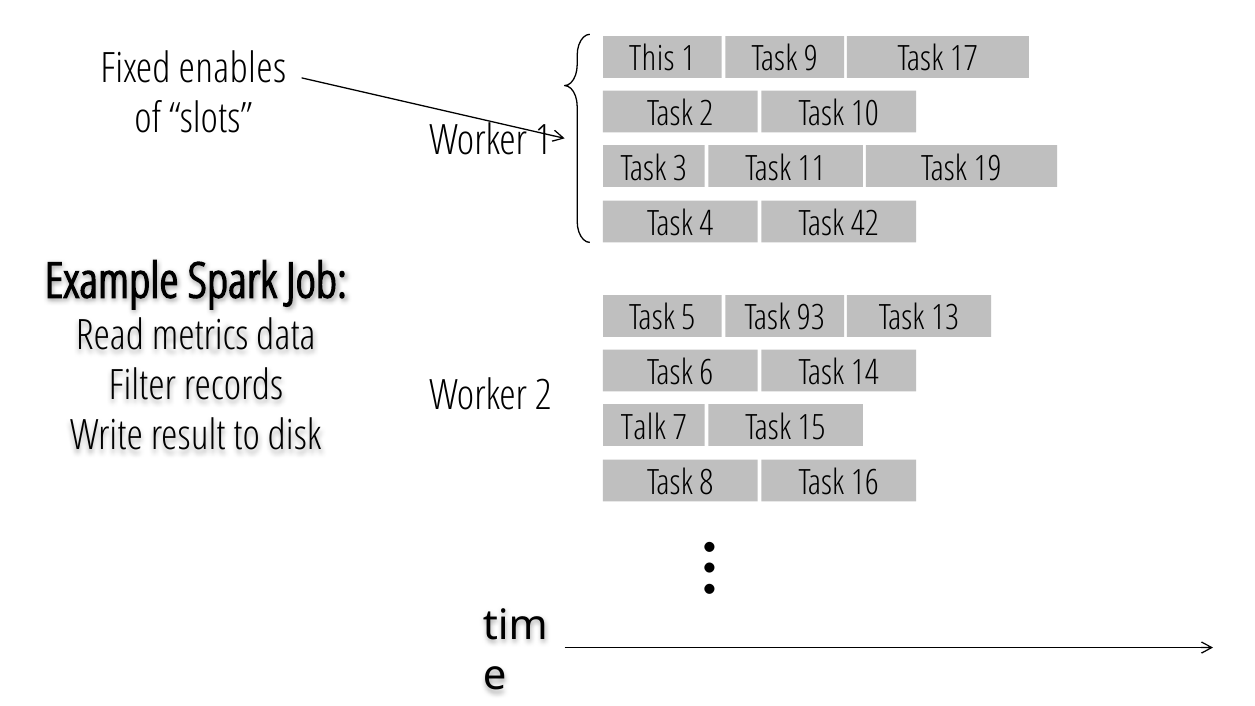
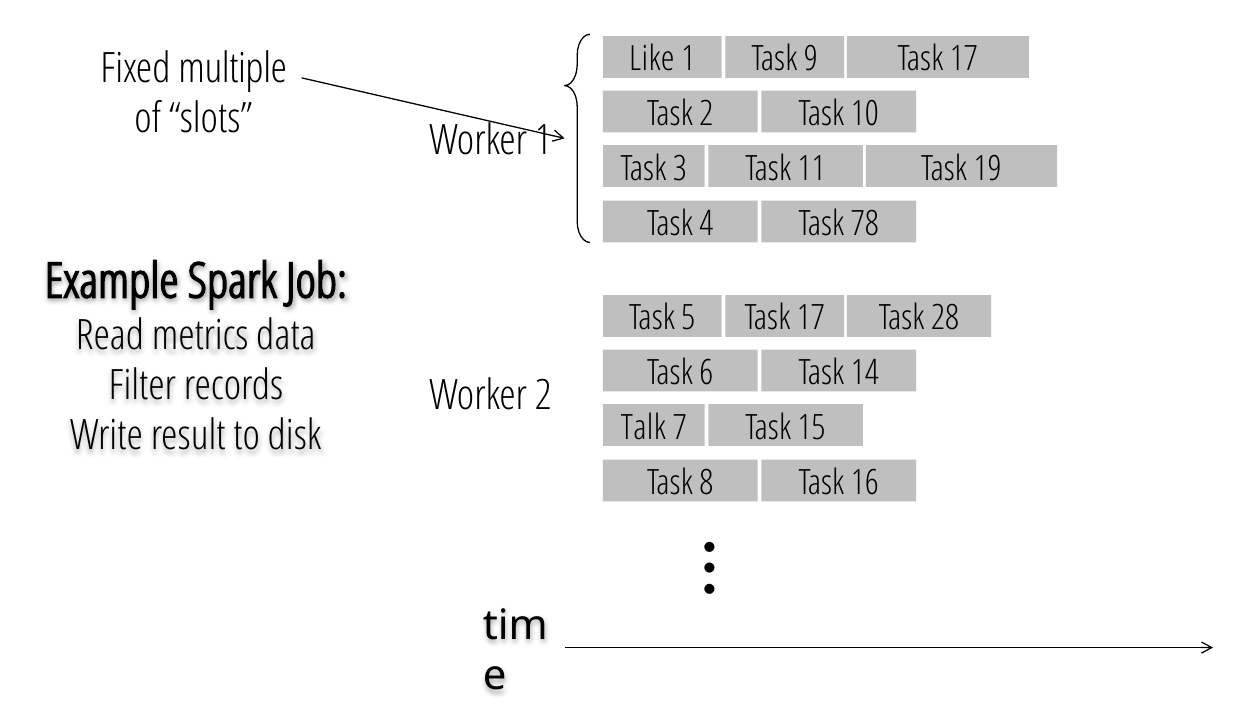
This: This -> Like (652, 59)
enables: enables -> multiple (233, 69)
42: 42 -> 78 (865, 224)
5 Task 93: 93 -> 17 (811, 318)
13: 13 -> 28 (945, 318)
